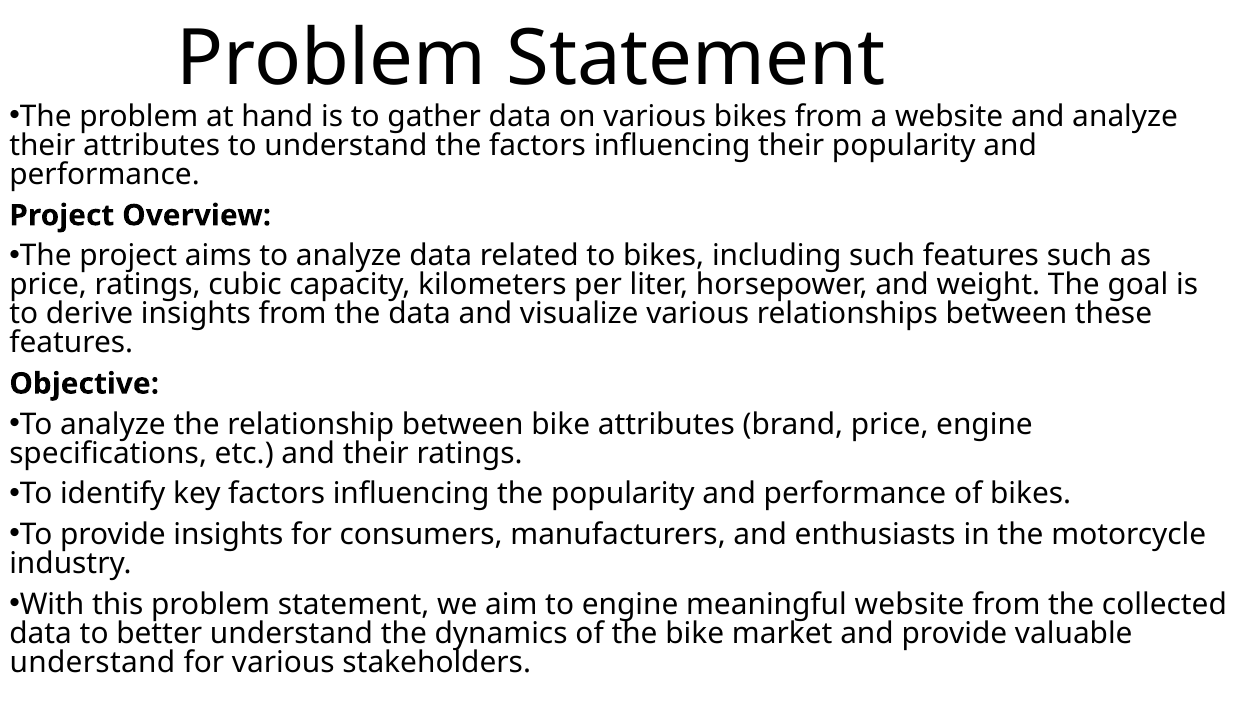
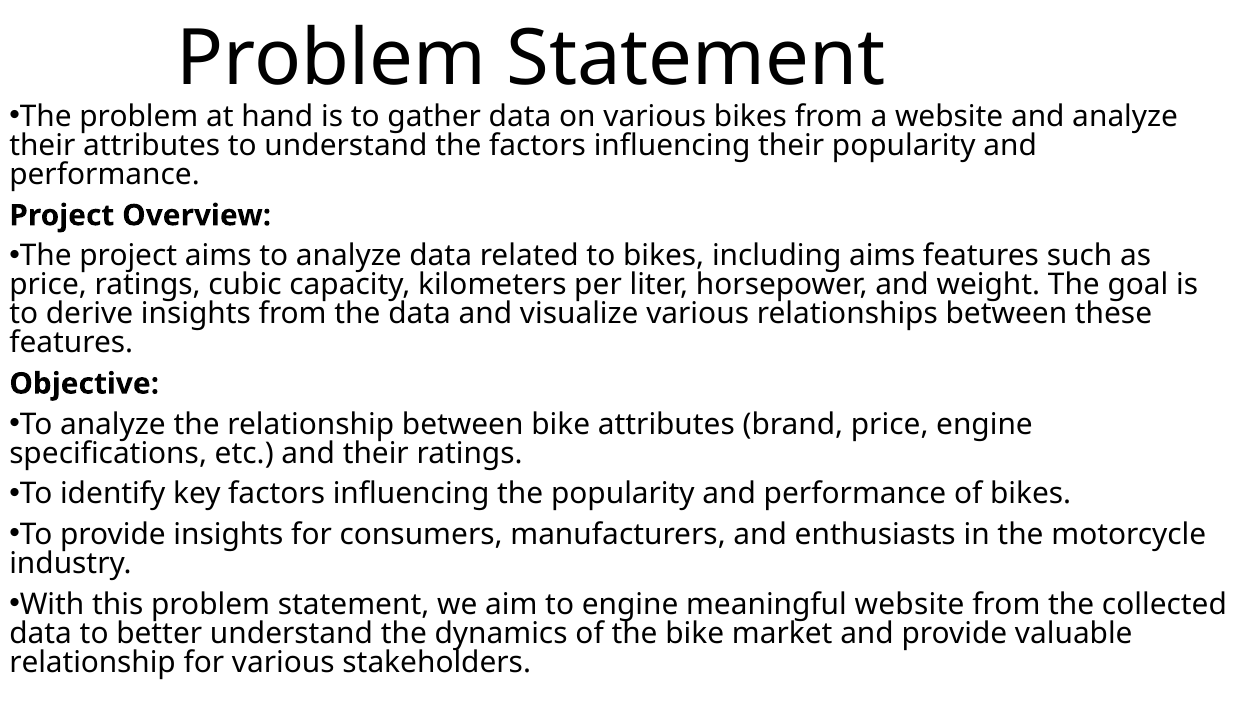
including such: such -> aims (882, 256)
understand: understand -> relationship (93, 662)
